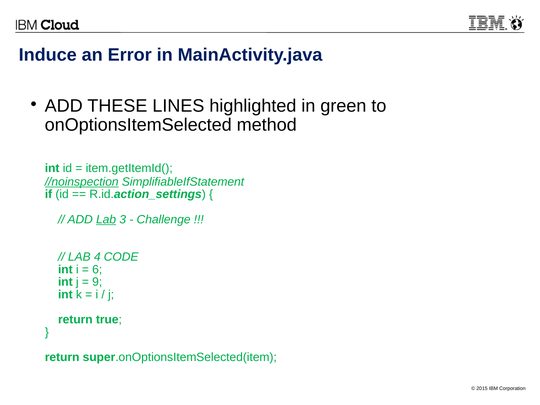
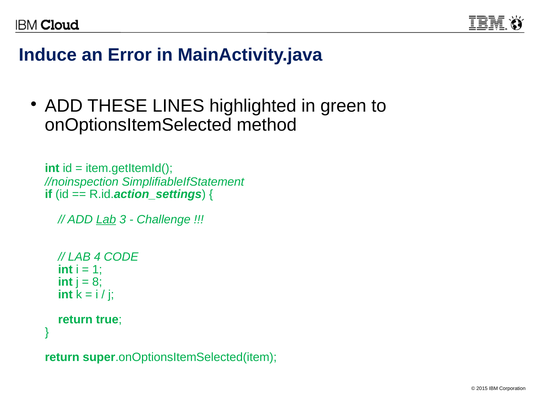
//noinspection underline: present -> none (82, 182)
6: 6 -> 1 (97, 269)
9: 9 -> 8 (97, 282)
